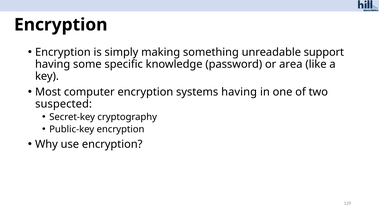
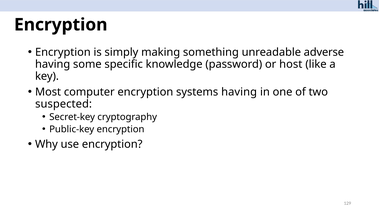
support: support -> adverse (324, 52)
area: area -> host (291, 64)
